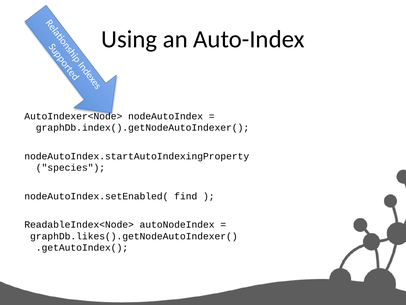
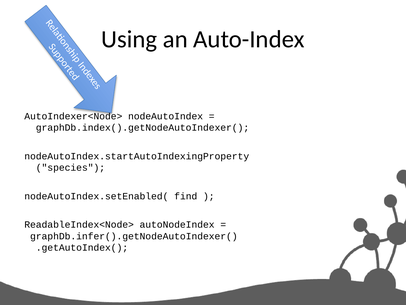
graphDb.likes().getNodeAutoIndexer(: graphDb.likes().getNodeAutoIndexer( -> graphDb.infer().getNodeAutoIndexer( (134, 236)
